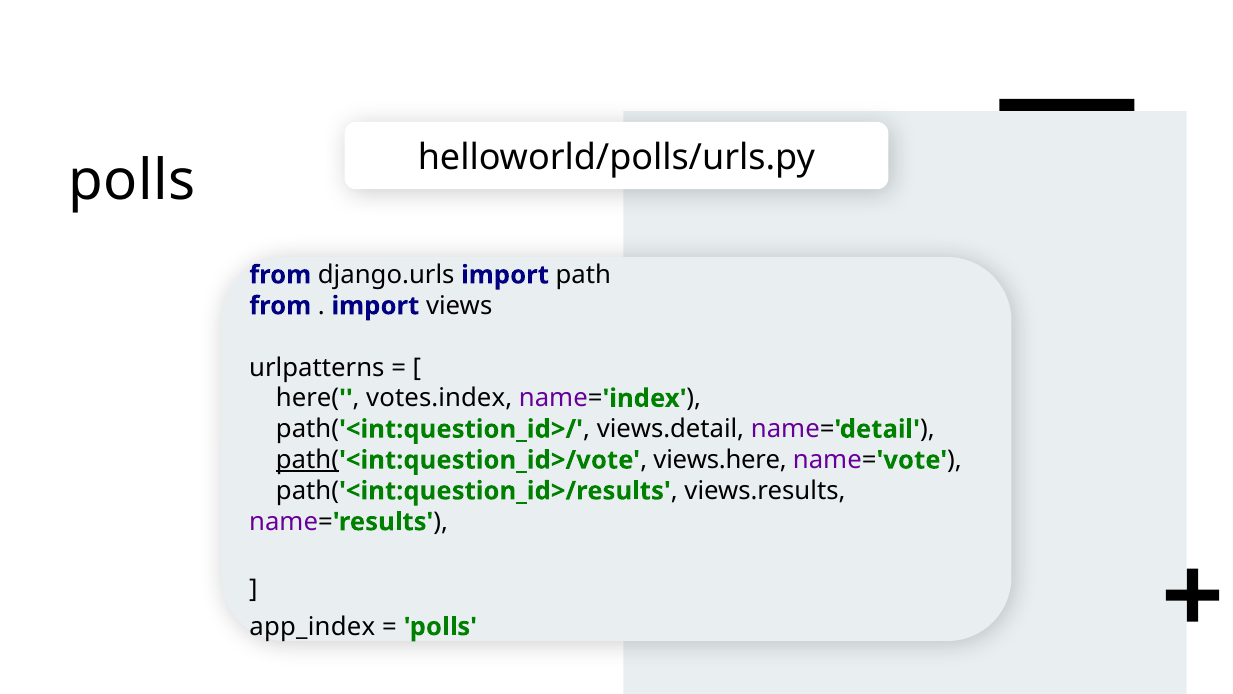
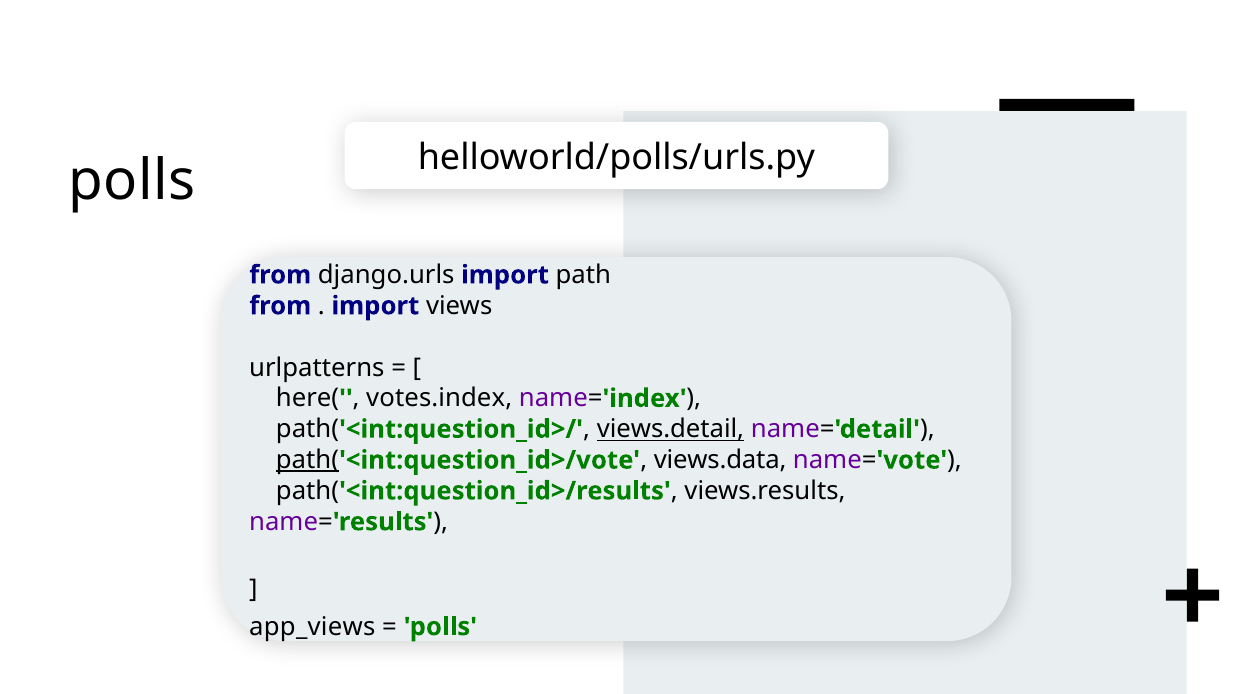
views.detail underline: none -> present (670, 429)
views.here: views.here -> views.data (720, 460)
app_index: app_index -> app_views (312, 626)
